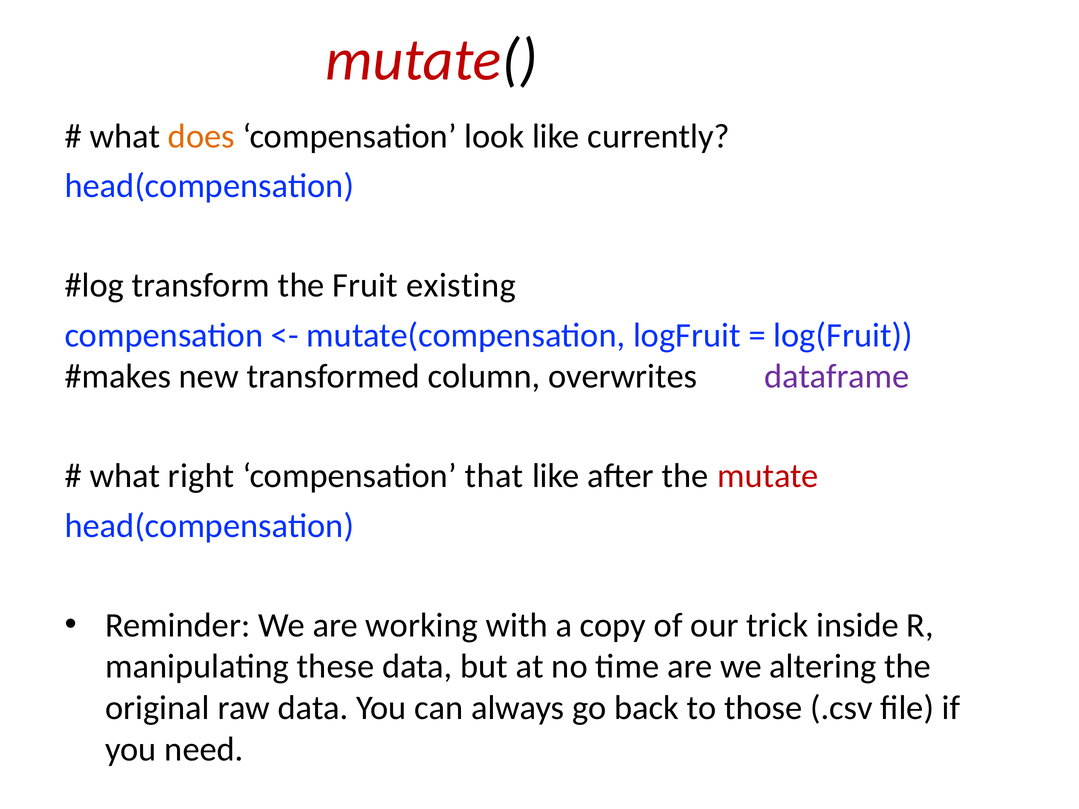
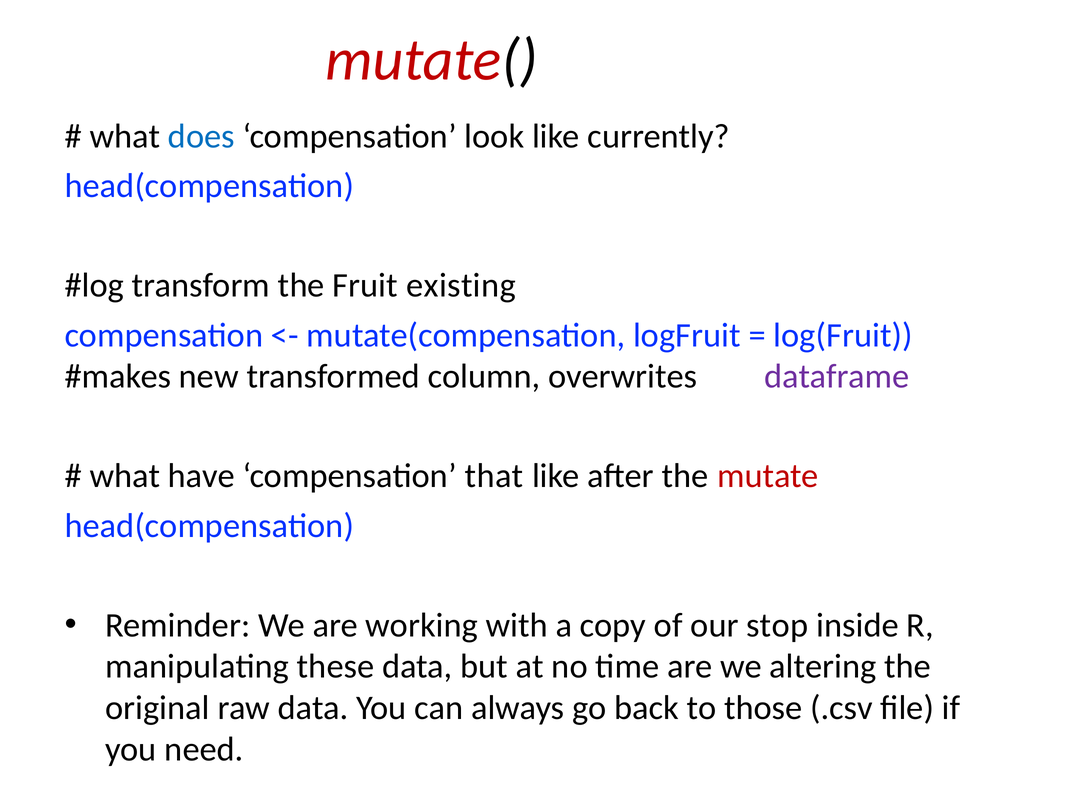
does colour: orange -> blue (201, 136)
right: right -> have (201, 476)
trick: trick -> stop (777, 625)
